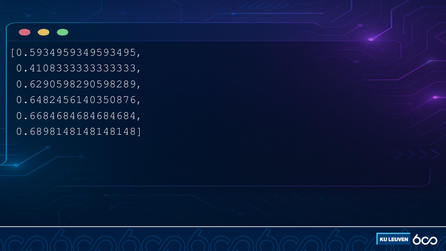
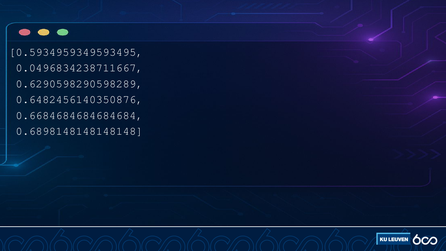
0.4108333333333333: 0.4108333333333333 -> 0.0496834238711667 (79, 68)
